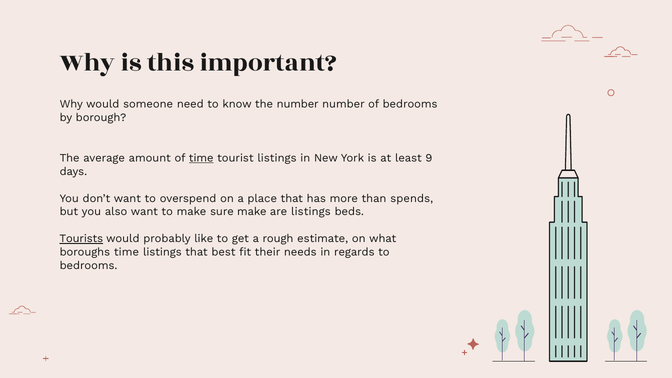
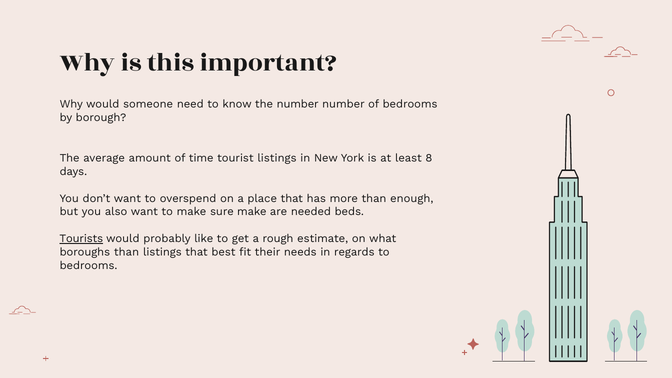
time underline: present -> none (201, 158)
9: 9 -> 8 (429, 158)
spends: spends -> enough (412, 198)
are listings: listings -> needed (311, 212)
boroughs time: time -> than (126, 252)
